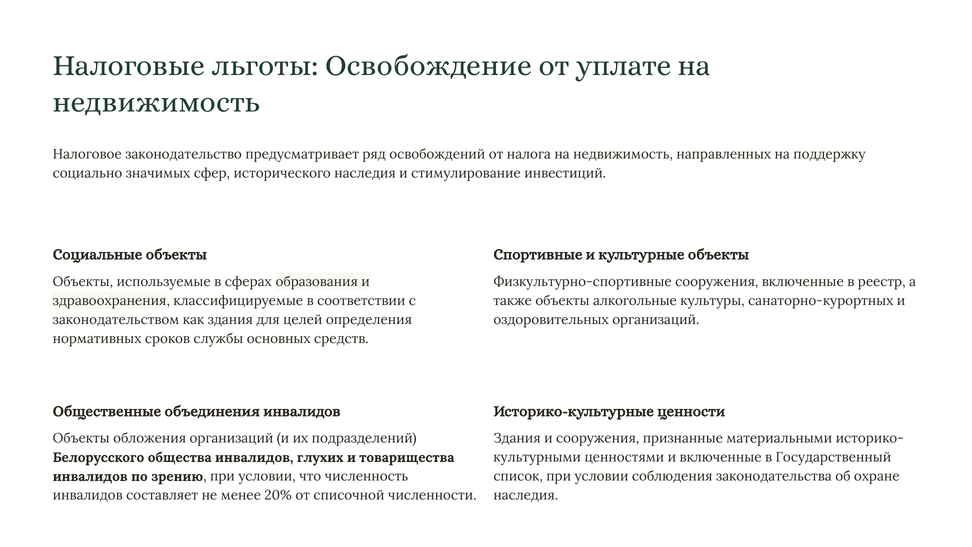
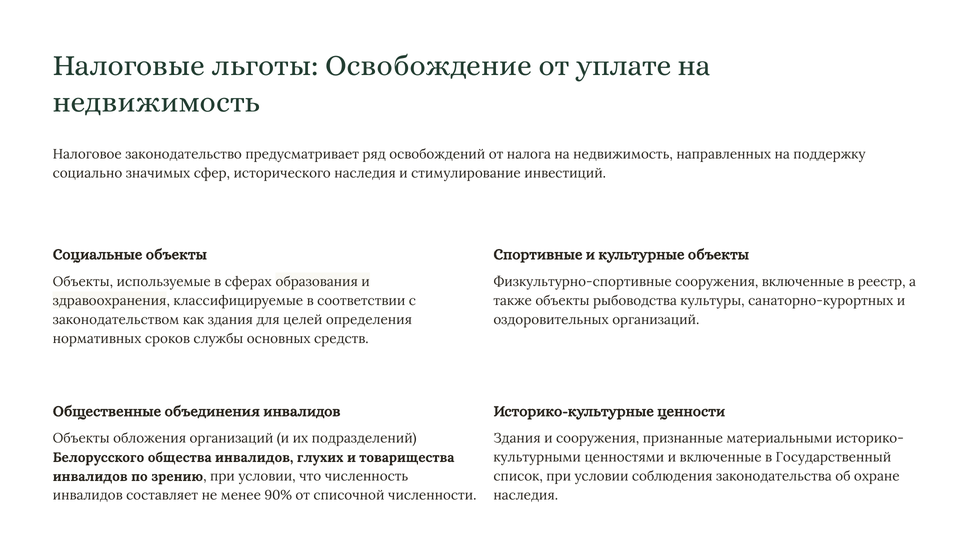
алкогольные: алкогольные -> рыбоводства (635, 300)
20%: 20% -> 90% (278, 495)
